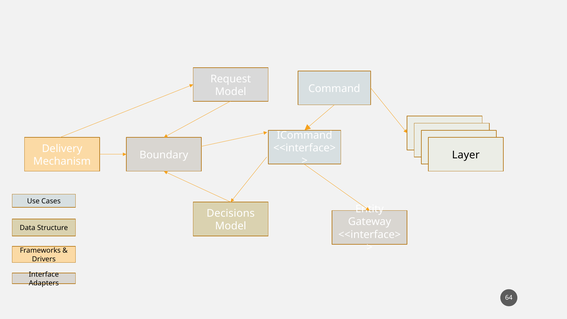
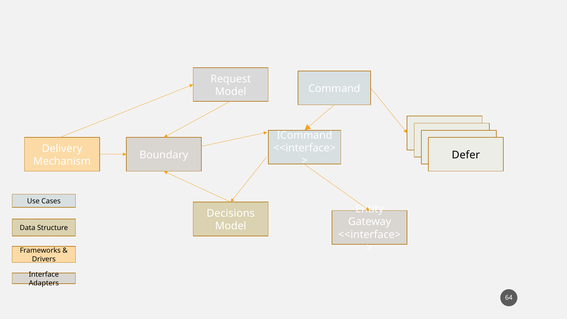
Layer: Layer -> Defer (466, 155)
